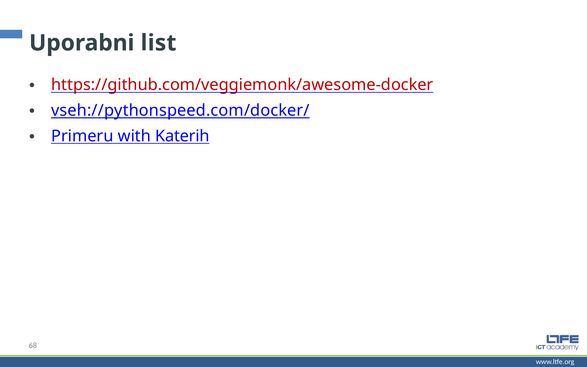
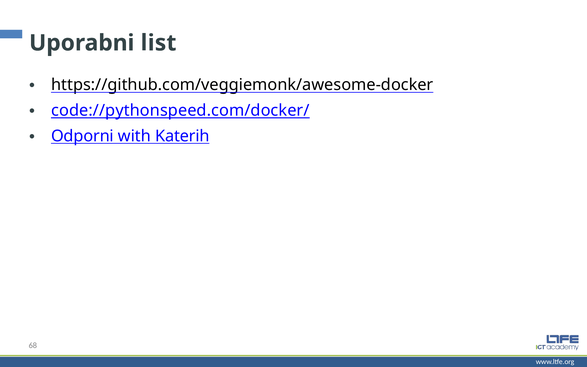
https://github.com/veggiemonk/awesome-docker colour: red -> black (242, 85)
vseh://pythonspeed.com/docker/: vseh://pythonspeed.com/docker/ -> code://pythonspeed.com/docker/ (180, 110)
Primeru: Primeru -> Odporni (82, 136)
